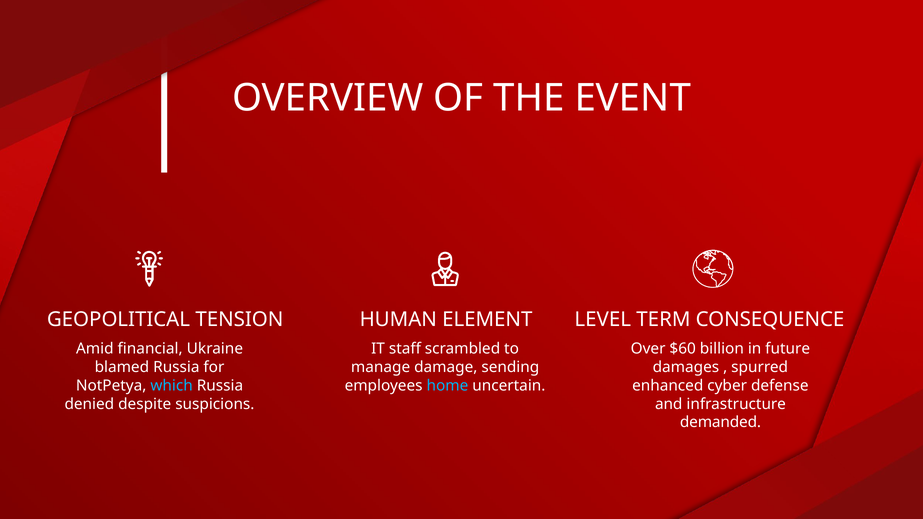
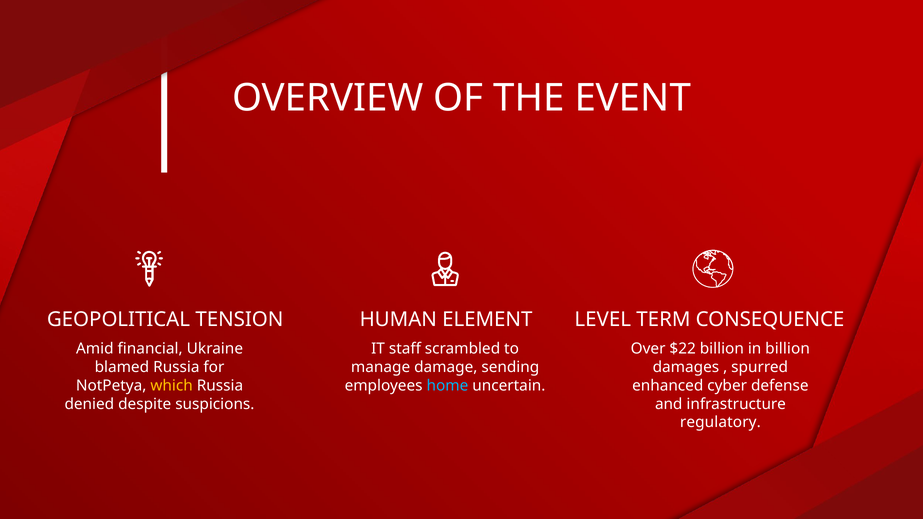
$60: $60 -> $22 (683, 349)
in future: future -> billion (788, 349)
which colour: light blue -> yellow (172, 386)
demanded: demanded -> regulatory (720, 423)
